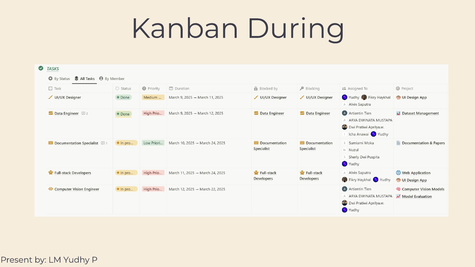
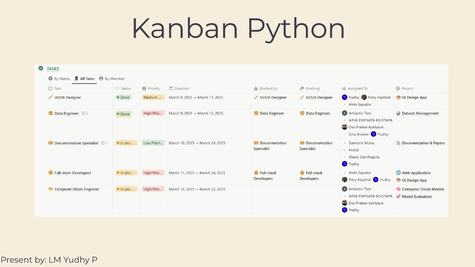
During: During -> Python (296, 29)
